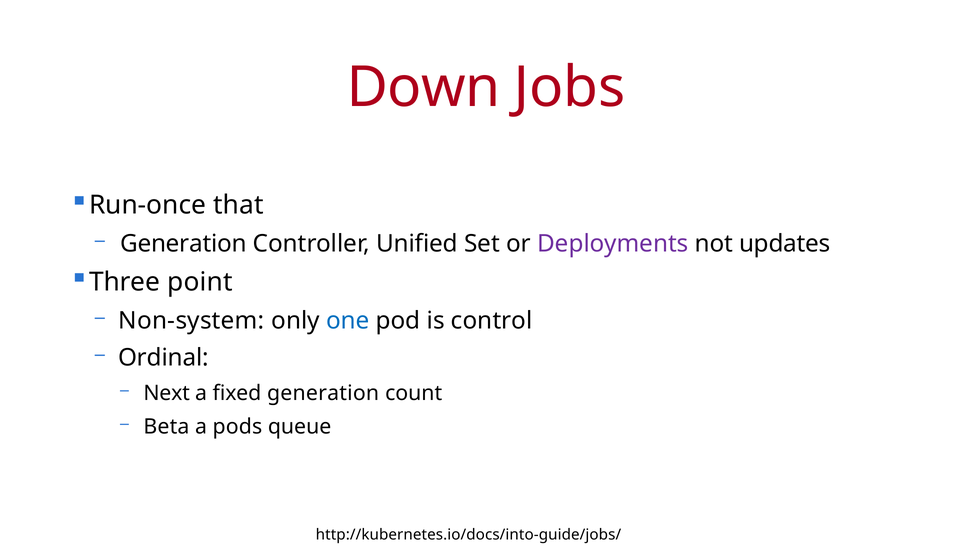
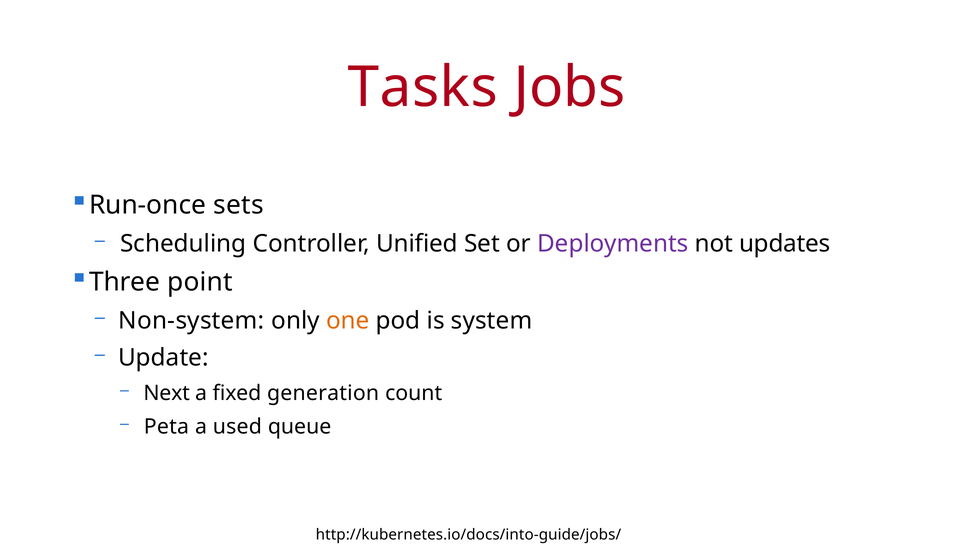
Down: Down -> Tasks (423, 88)
that: that -> sets (239, 205)
Generation: Generation -> Scheduling (183, 244)
one colour: blue -> orange (348, 321)
control: control -> system (492, 321)
Ordinal: Ordinal -> Update (163, 358)
Beta: Beta -> Peta (166, 427)
pods: pods -> used (237, 427)
